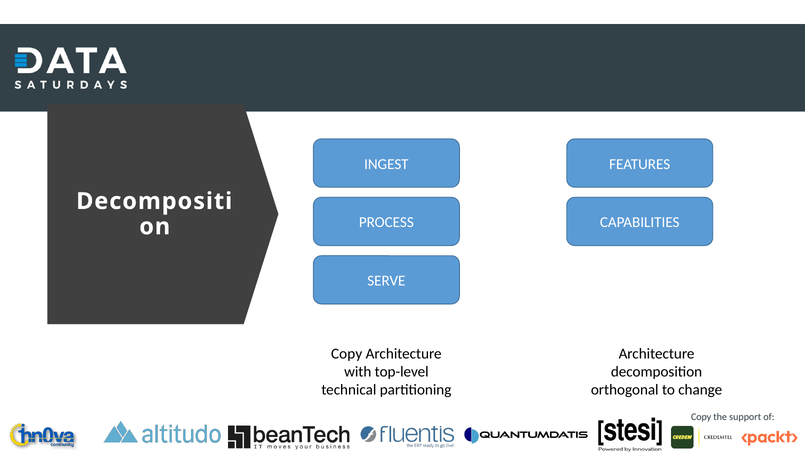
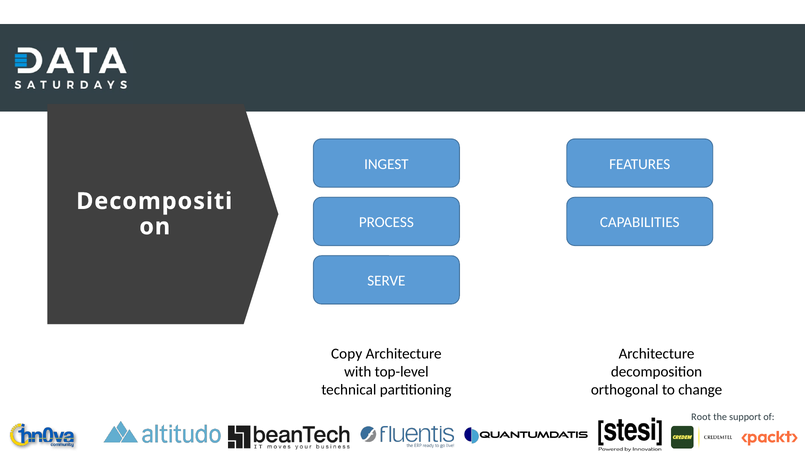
Copy: Copy -> Root (701, 417)
